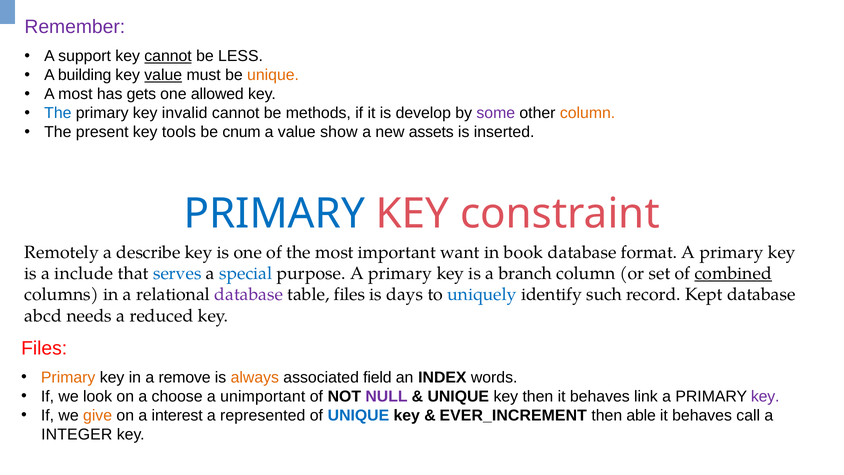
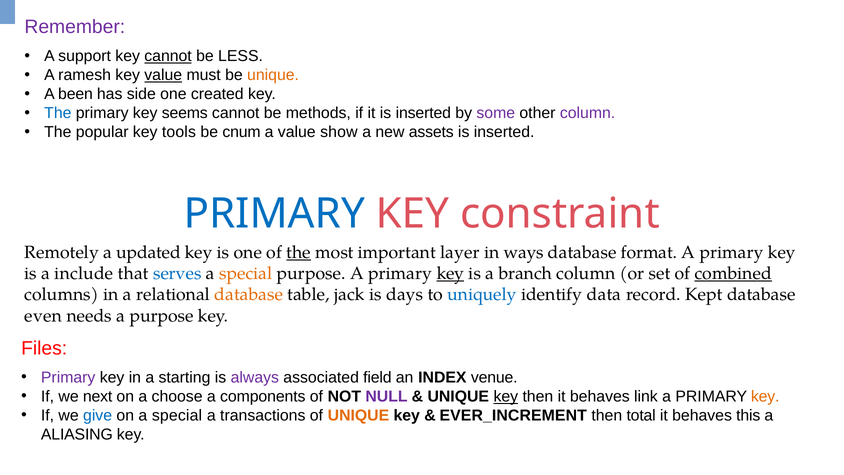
building: building -> ramesh (85, 75)
A most: most -> been (75, 94)
gets: gets -> side (141, 94)
allowed: allowed -> created (217, 94)
invalid: invalid -> seems (185, 113)
it is develop: develop -> inserted (423, 113)
column colour: orange -> purple (588, 113)
present: present -> popular (102, 132)
describe: describe -> updated (149, 252)
the underline: none -> present (299, 252)
want: want -> layer (460, 252)
book: book -> ways (524, 252)
special colour: blue -> orange (246, 273)
key underline: none -> present (450, 273)
database colour: purple -> orange (249, 294)
table files: files -> jack (349, 294)
such: such -> data (604, 294)
abcd: abcd -> even (43, 316)
a reduced: reduced -> purpose (162, 316)
Primary colour: orange -> purple (68, 377)
remove: remove -> starting (185, 377)
always colour: orange -> purple (255, 377)
words: words -> venue (494, 377)
look: look -> next (98, 396)
unimportant: unimportant -> components (263, 396)
key underline: none -> present (506, 396)
key colour: purple -> orange (765, 396)
give colour: orange -> blue (98, 415)
on a interest: interest -> special (177, 415)
represented: represented -> transactions (263, 415)
UNIQUE colour: blue -> orange (358, 415)
able: able -> total (641, 415)
call: call -> this (748, 415)
INTEGER: INTEGER -> ALIASING (77, 434)
